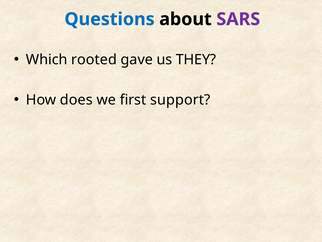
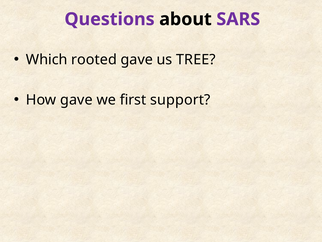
Questions colour: blue -> purple (110, 19)
THEY: THEY -> TREE (196, 59)
How does: does -> gave (76, 100)
